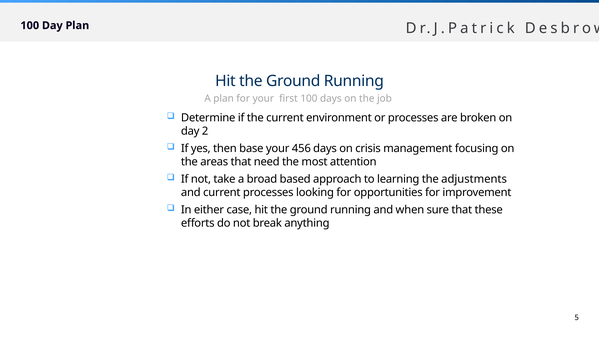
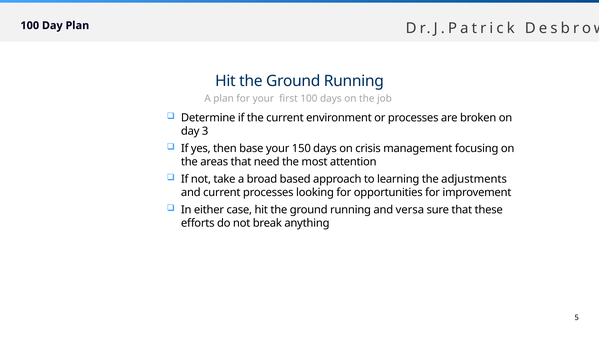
2: 2 -> 3 (205, 131)
456: 456 -> 150 (301, 148)
when: when -> versa (410, 210)
